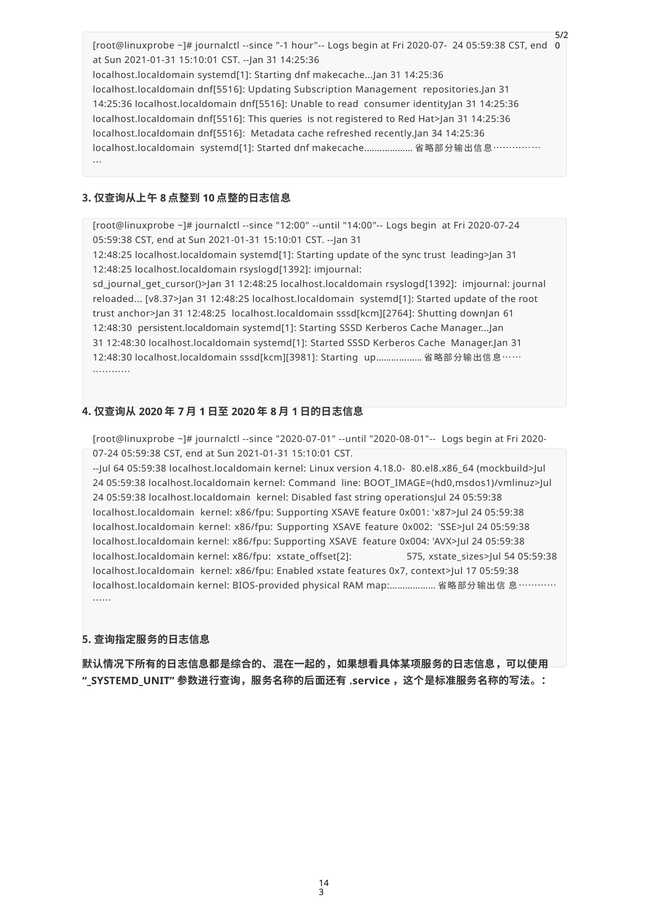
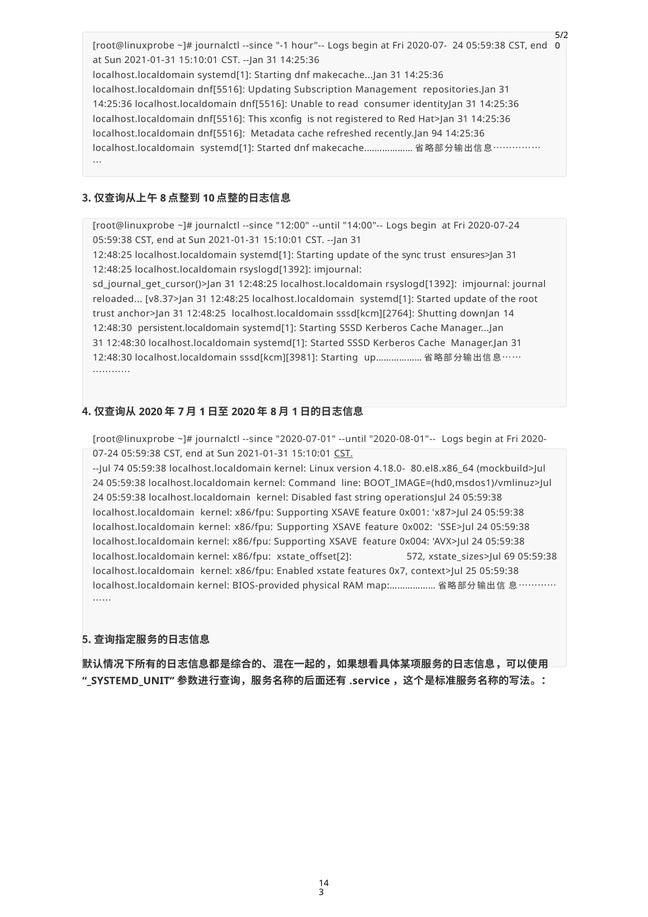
queries: queries -> xconfig (286, 119)
34: 34 -> 94 (437, 134)
leading>Jan: leading>Jan -> ensures>Jan (477, 255)
downJan 61: 61 -> 14 (509, 314)
CST underline: none -> present (344, 454)
64: 64 -> 74 (119, 469)
575: 575 -> 572 (416, 557)
54: 54 -> 69 (509, 557)
17: 17 -> 25 (471, 571)
